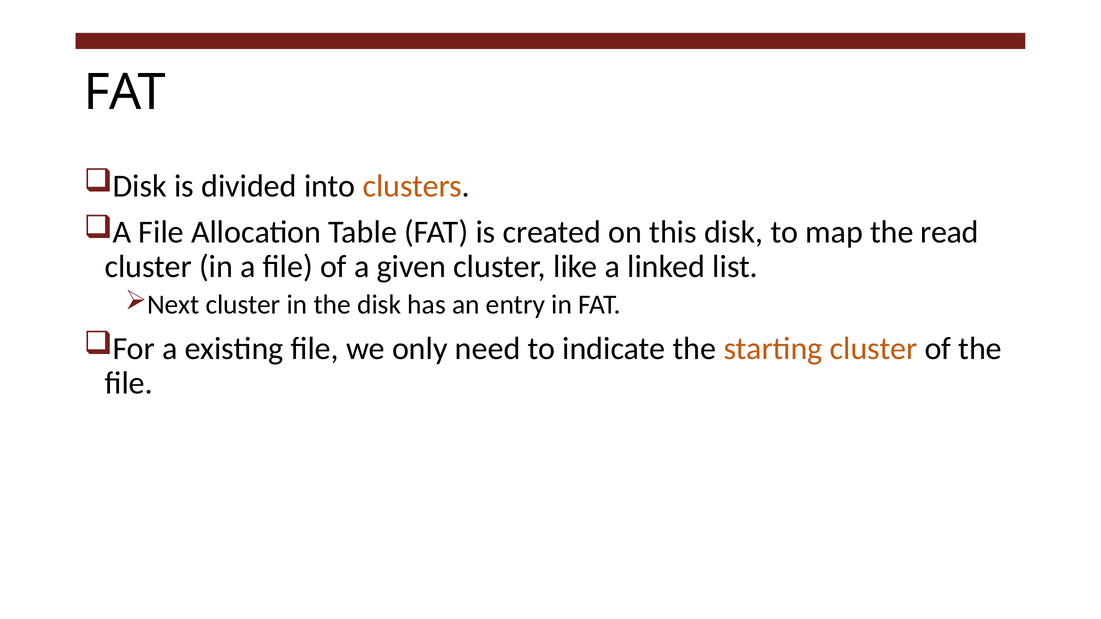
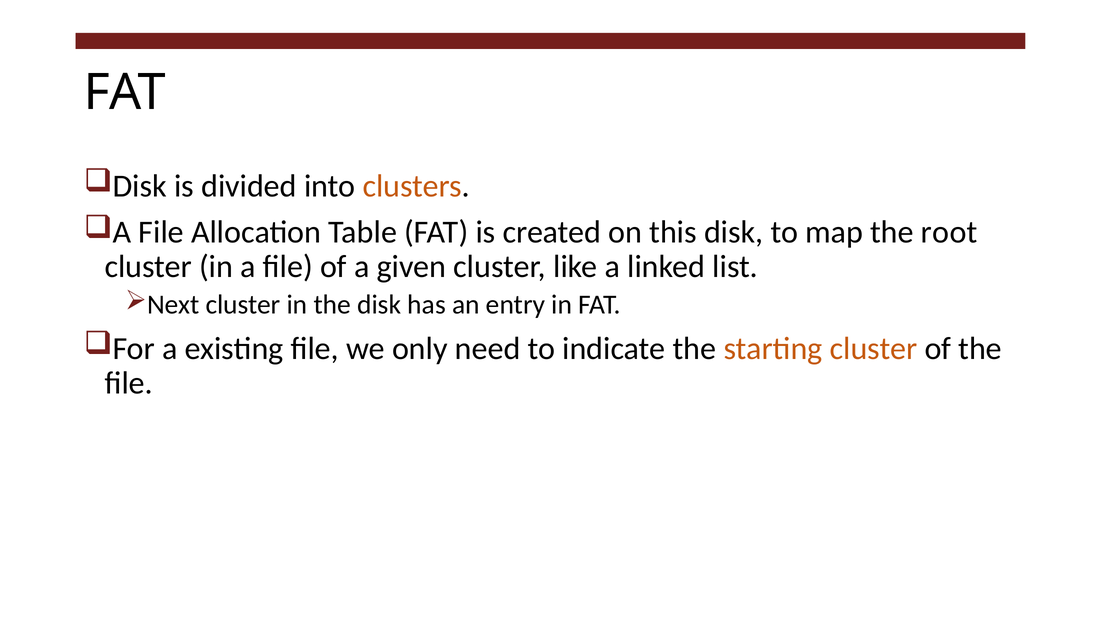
read: read -> root (949, 232)
